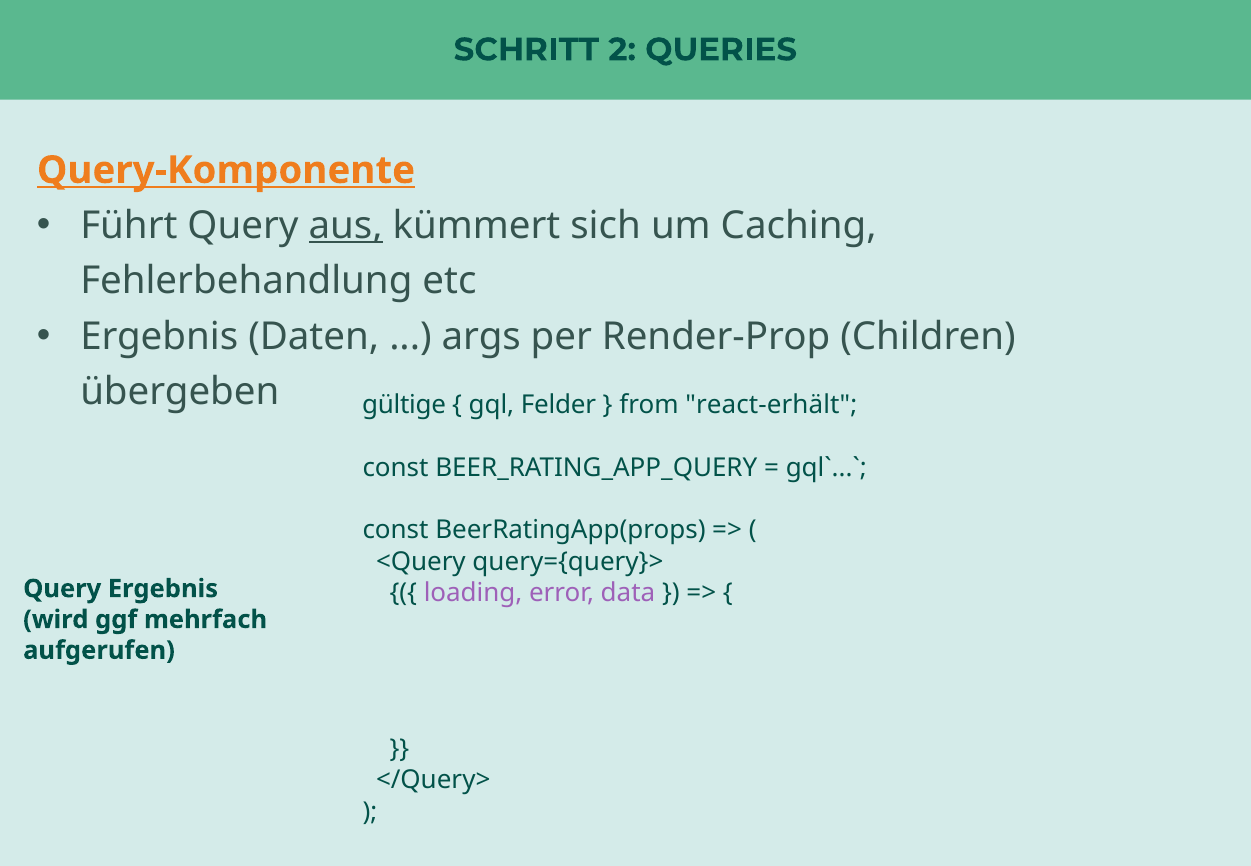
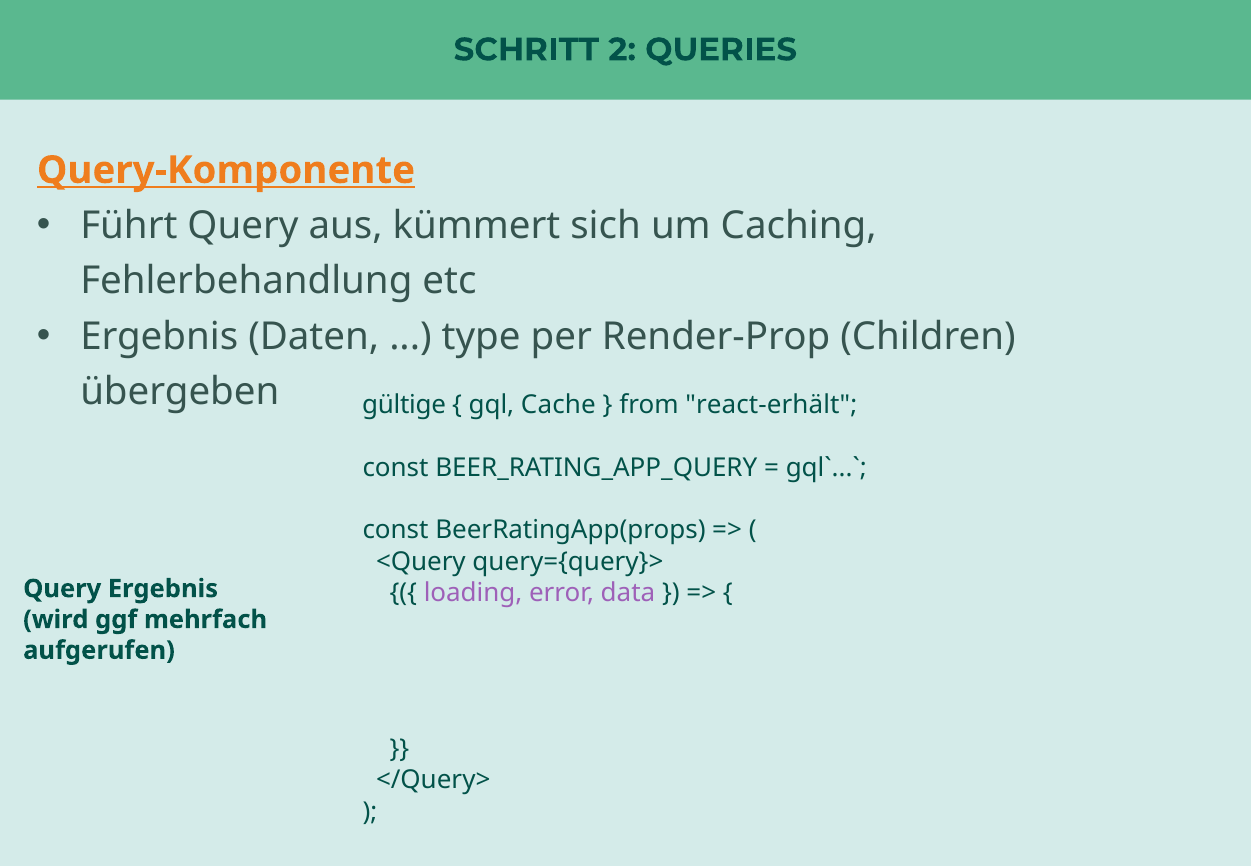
aus underline: present -> none (346, 226)
args: args -> type (481, 337)
Felder: Felder -> Cache (558, 405)
